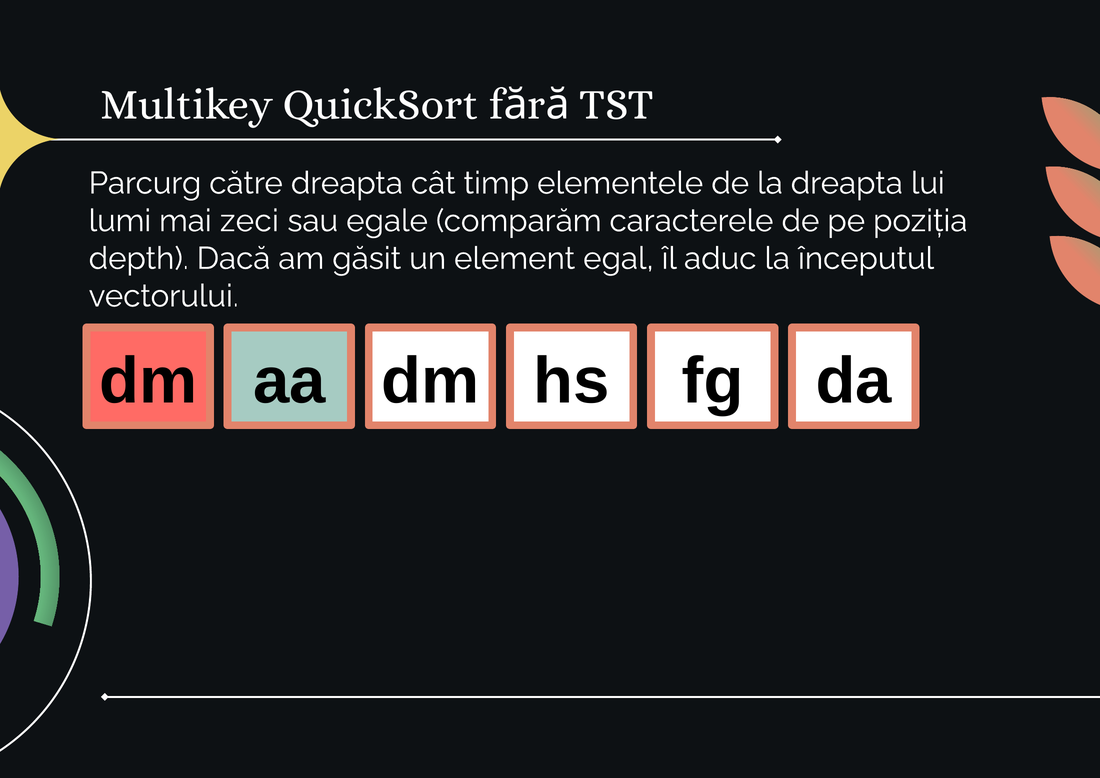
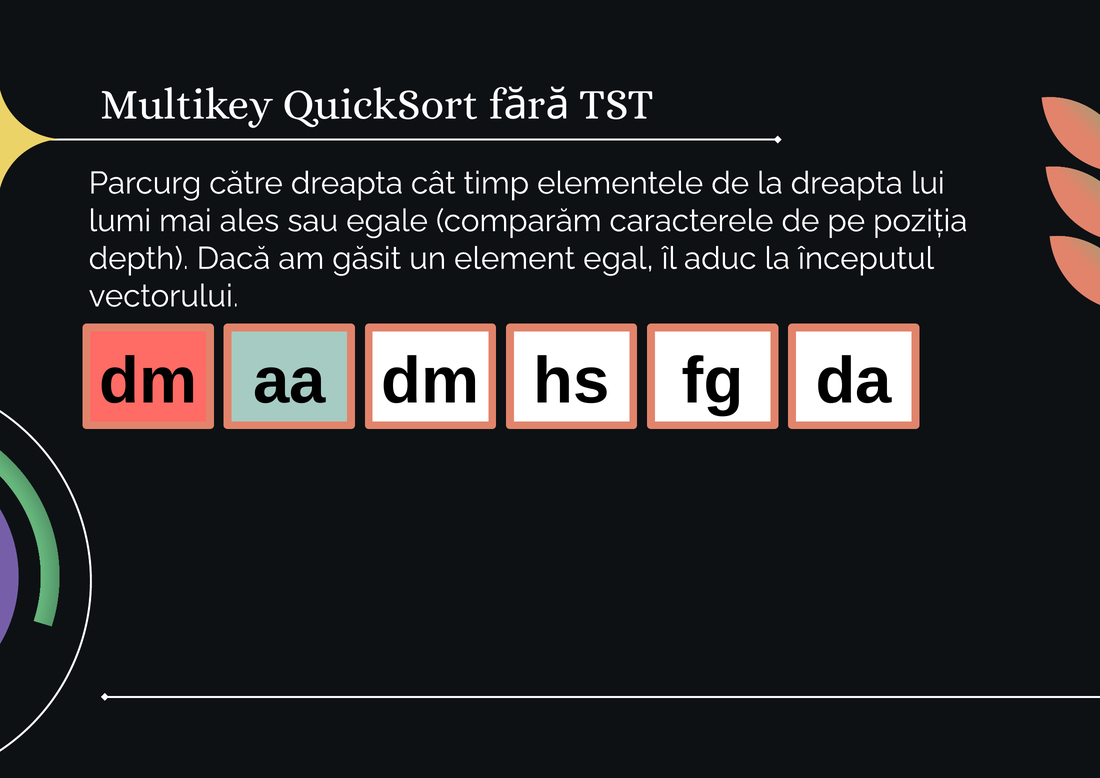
zeci: zeci -> ales (249, 221)
